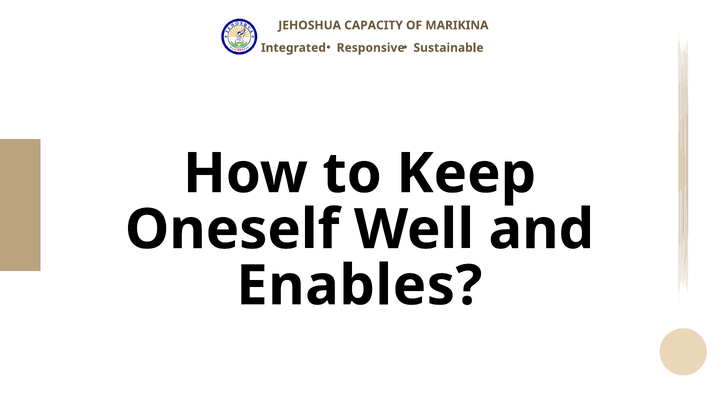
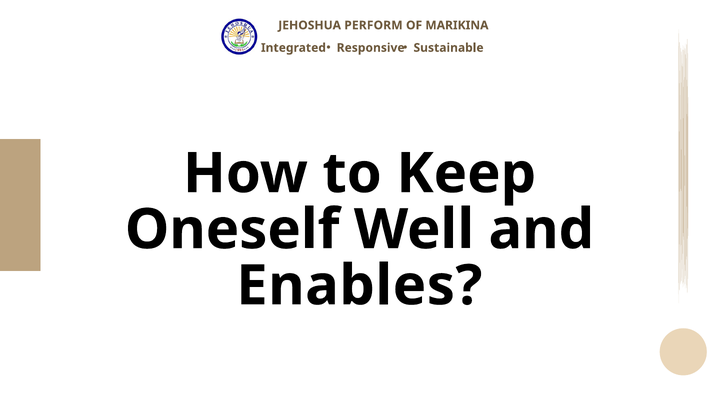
CAPACITY: CAPACITY -> PERFORM (373, 25)
